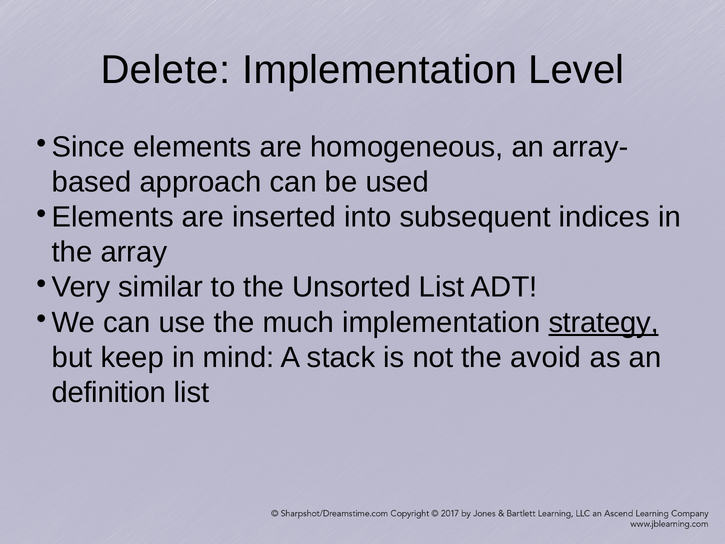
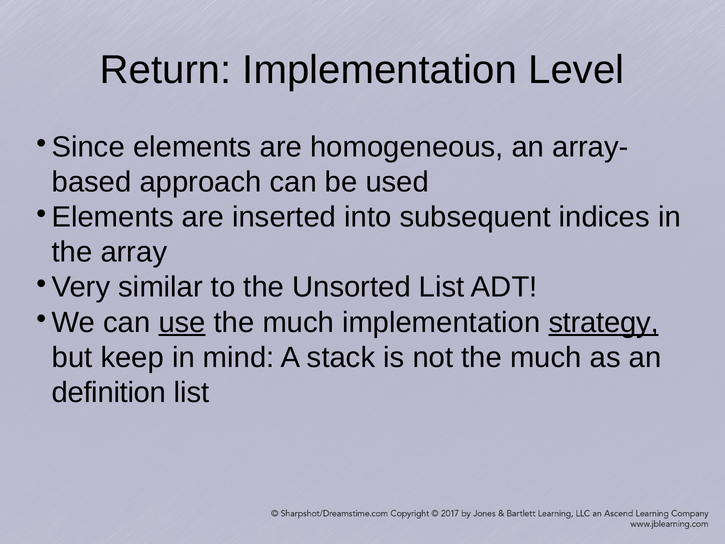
Delete: Delete -> Return (166, 70)
use underline: none -> present (182, 322)
not the avoid: avoid -> much (546, 357)
